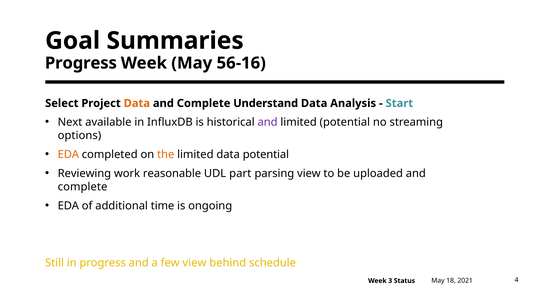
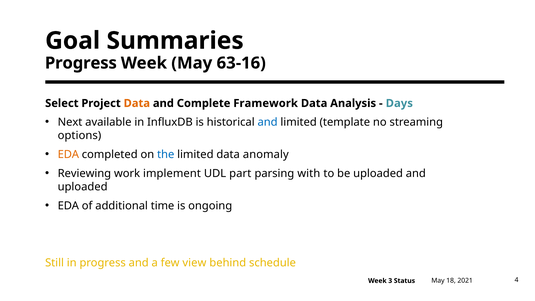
56-16: 56-16 -> 63-16 (241, 63)
Understand: Understand -> Framework (266, 103)
Start: Start -> Days (399, 103)
and colour: purple -> blue (268, 122)
limited potential: potential -> template (345, 122)
the colour: orange -> blue (166, 155)
data potential: potential -> anomaly (266, 155)
reasonable: reasonable -> implement (172, 174)
parsing view: view -> with (309, 174)
complete: complete -> uploaded (83, 187)
